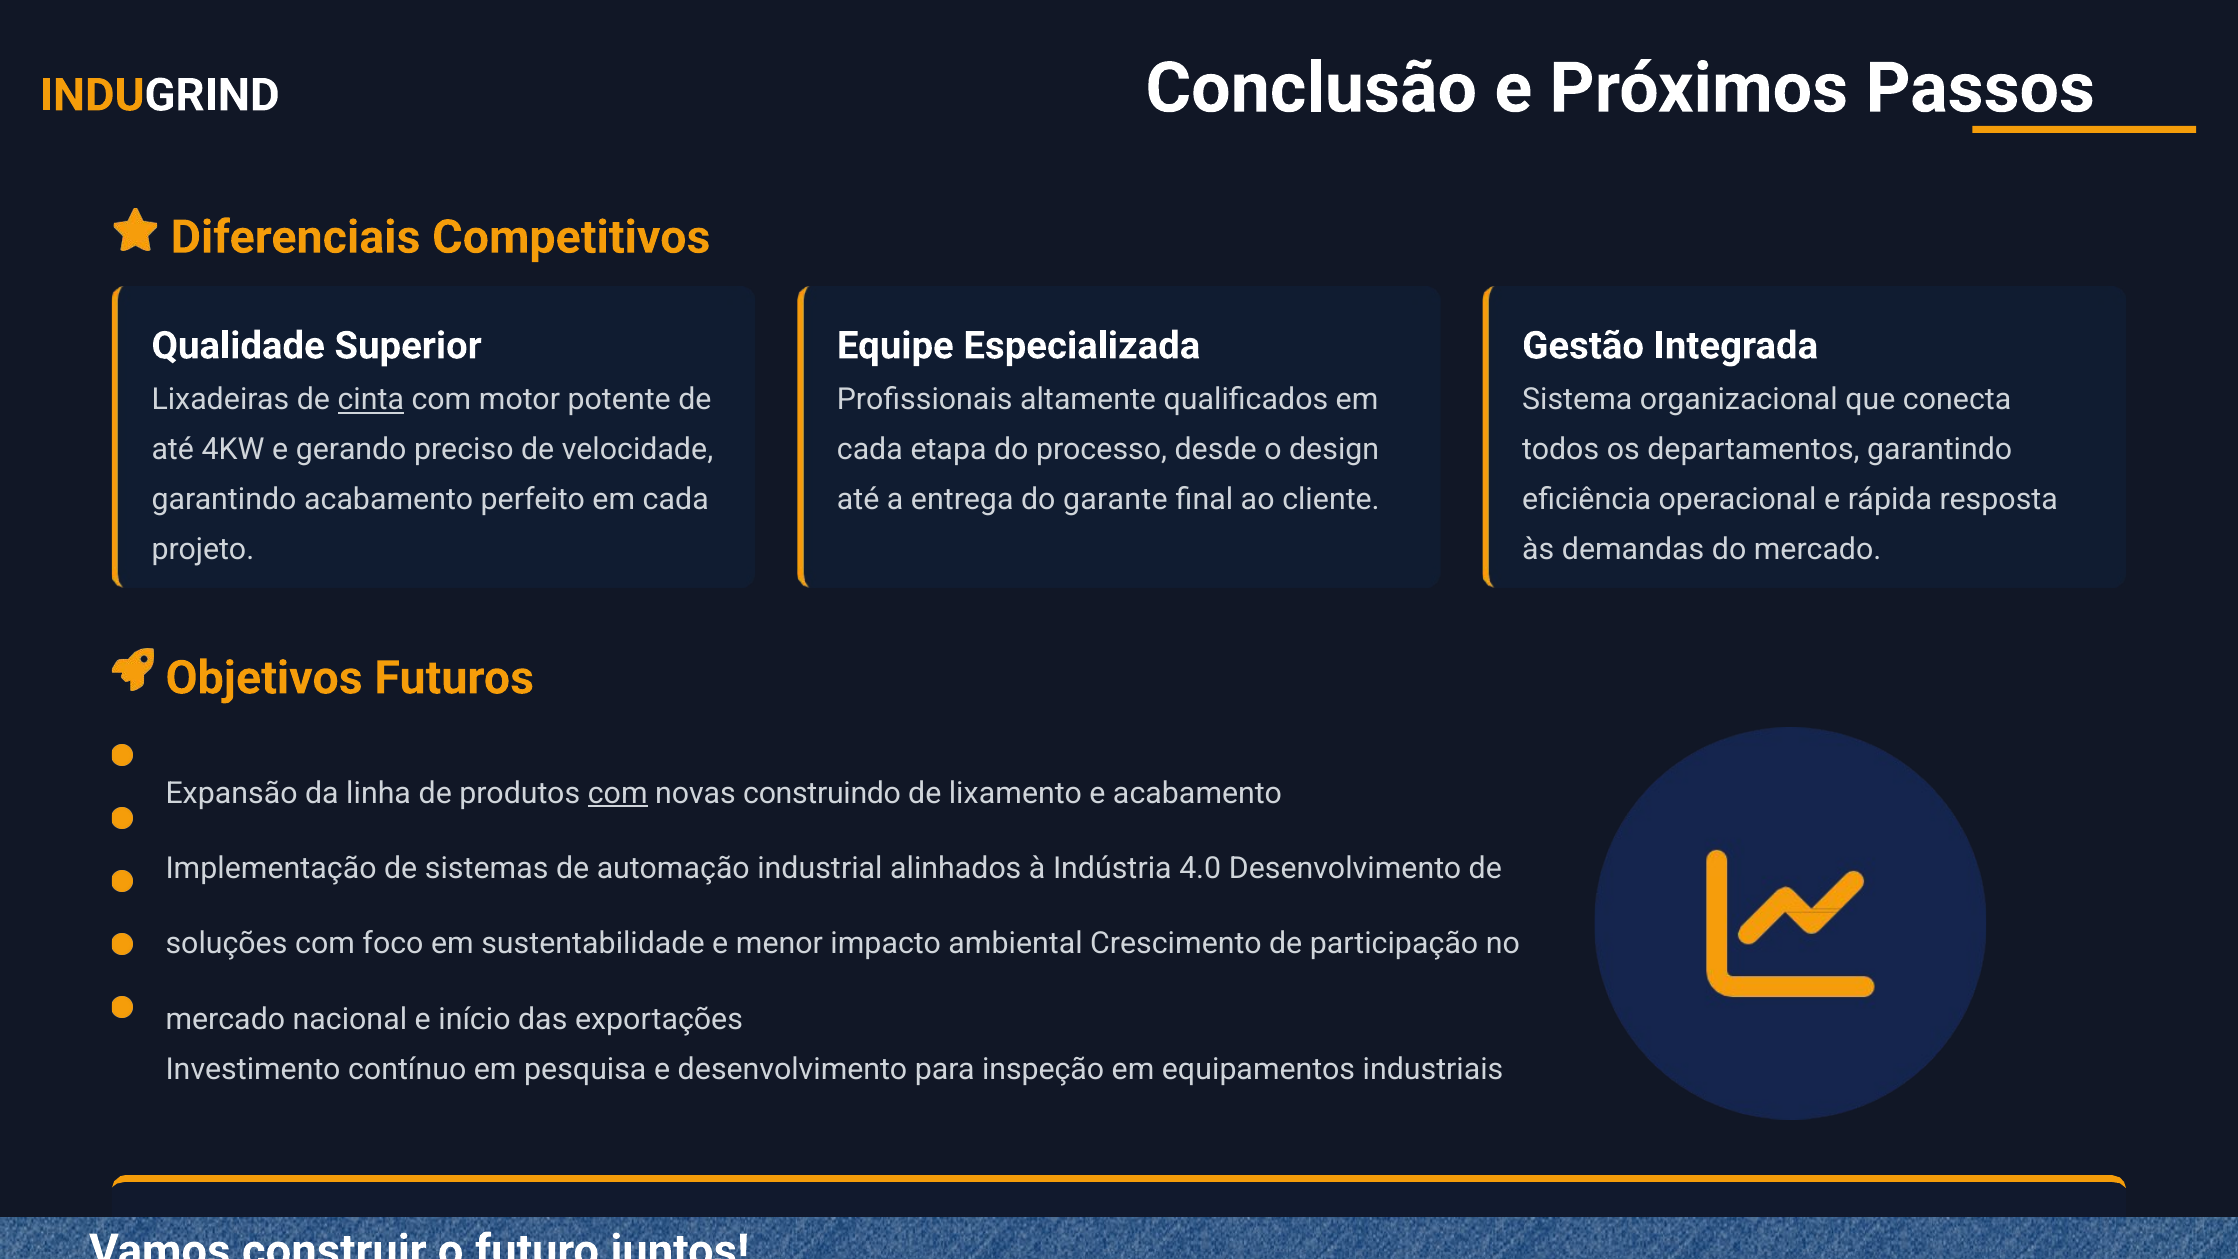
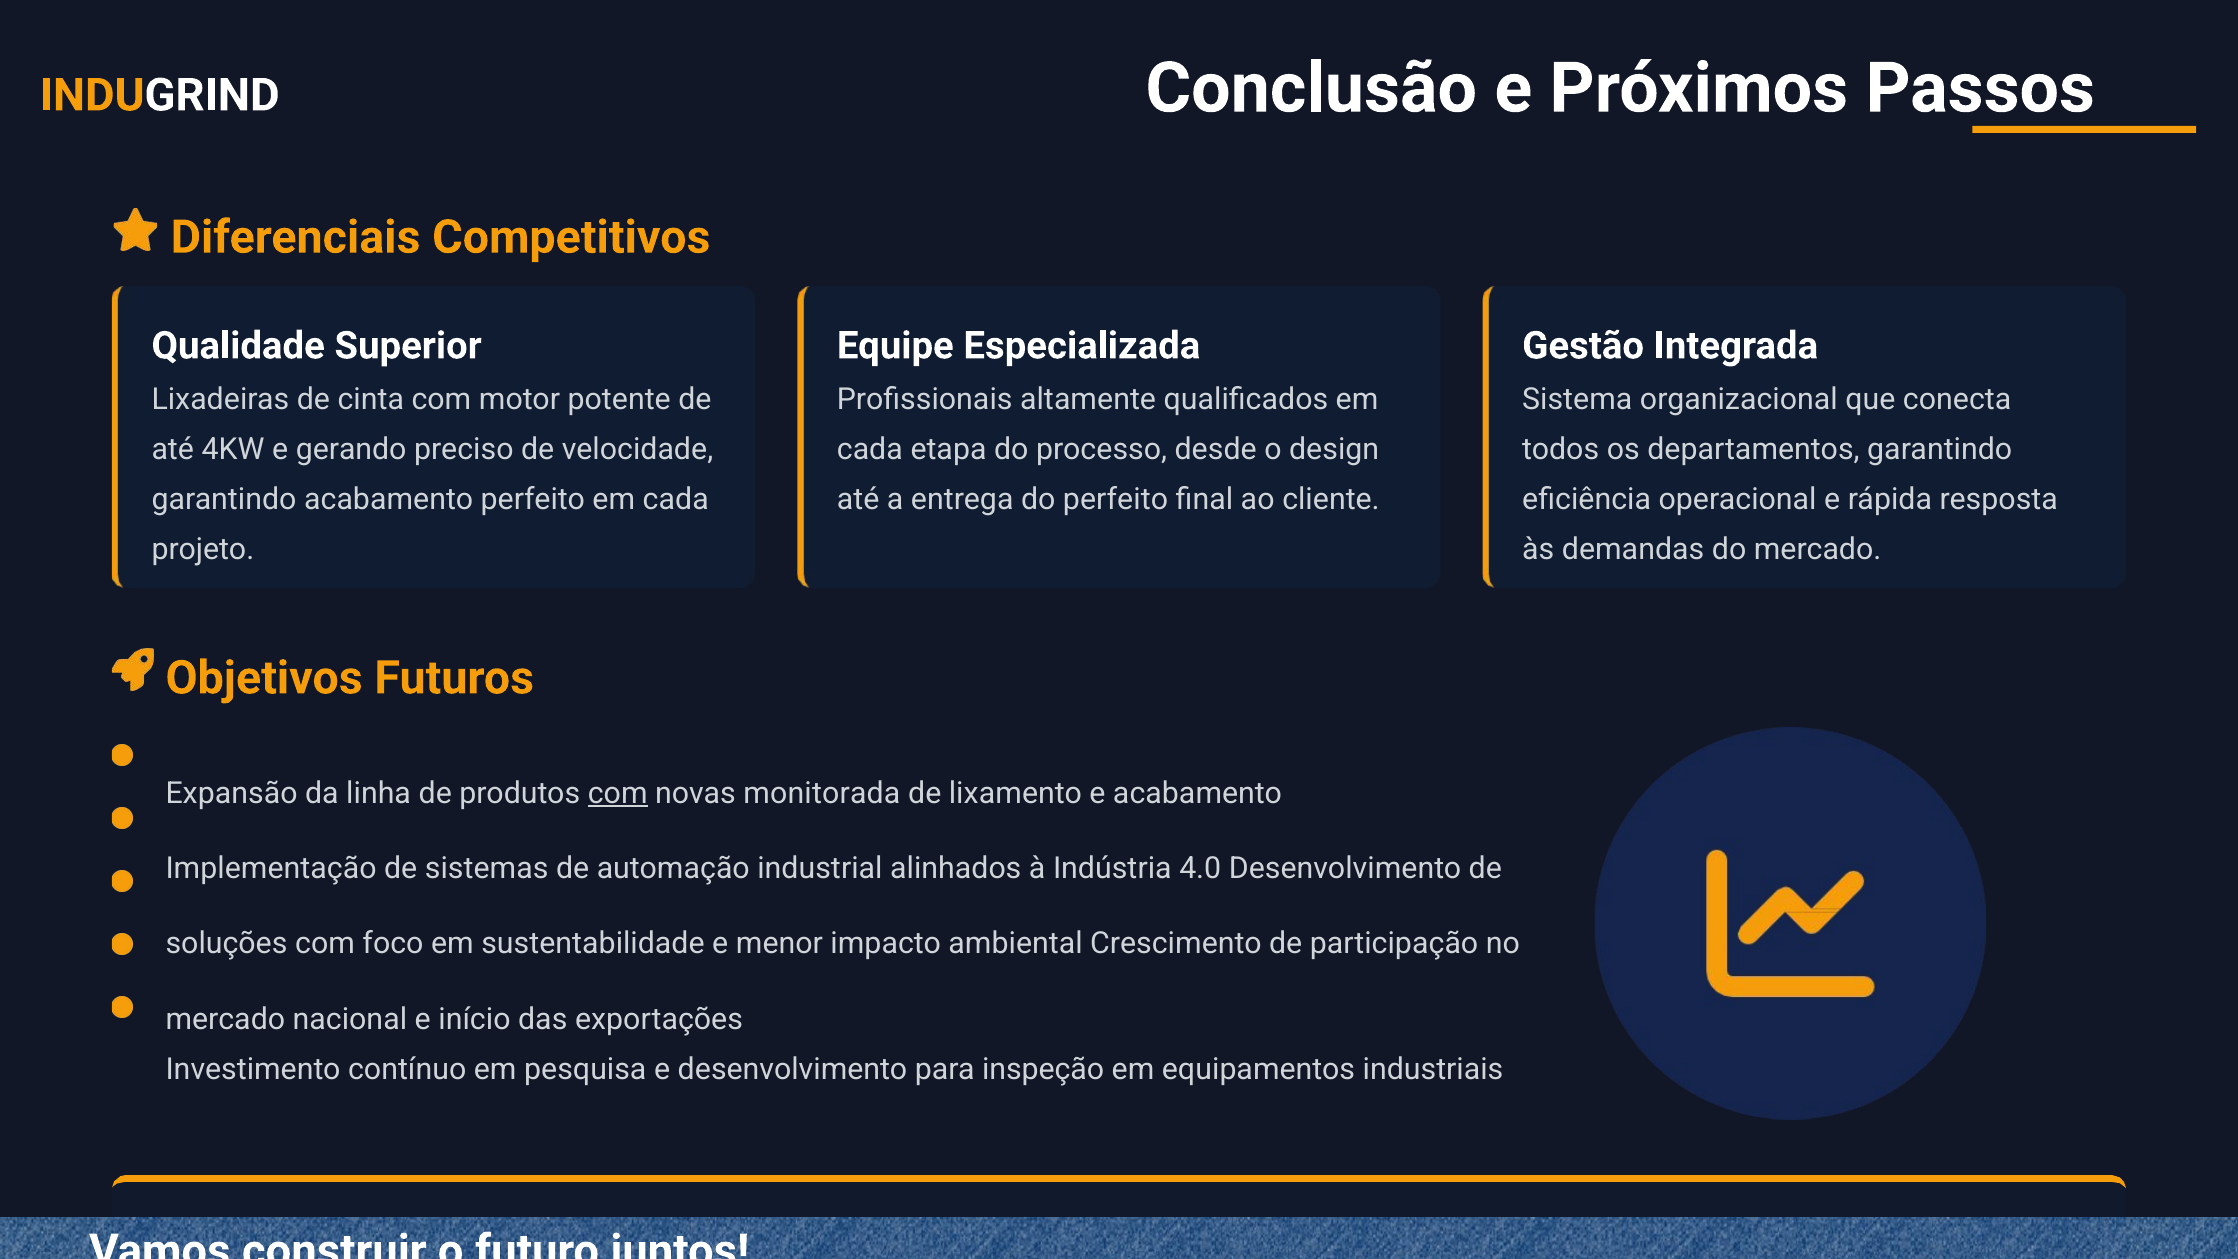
cinta underline: present -> none (371, 400)
do garante: garante -> perfeito (1116, 499)
construindo: construindo -> monitorada (822, 793)
